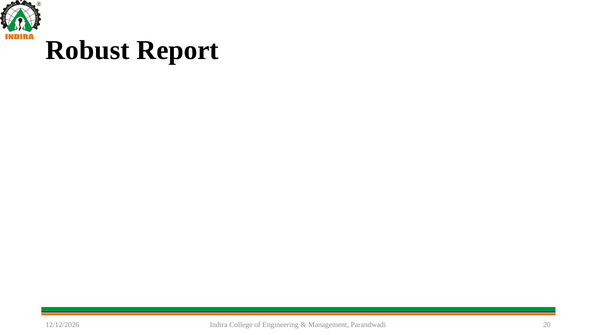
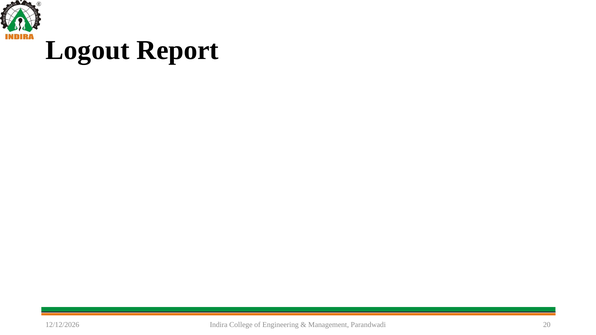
Robust: Robust -> Logout (88, 50)
